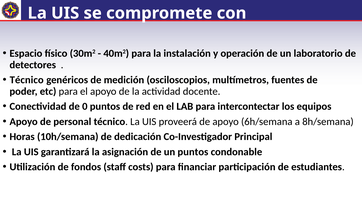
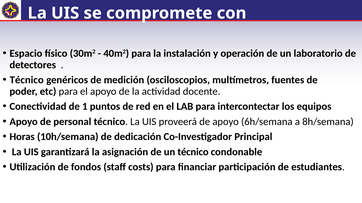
0: 0 -> 1 (85, 107)
un puntos: puntos -> técnico (193, 152)
